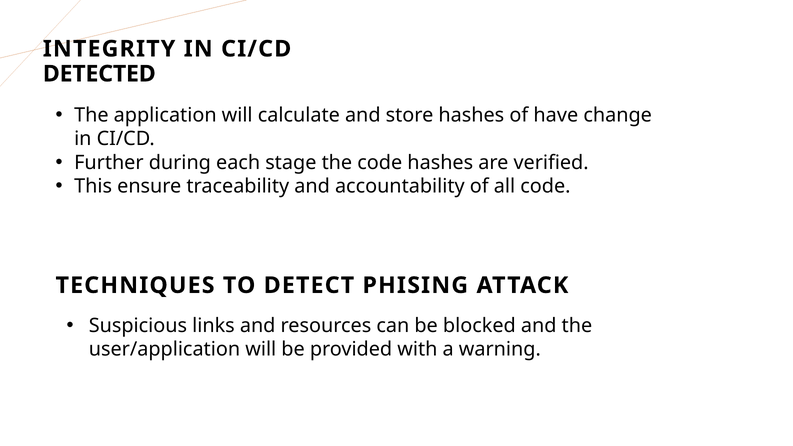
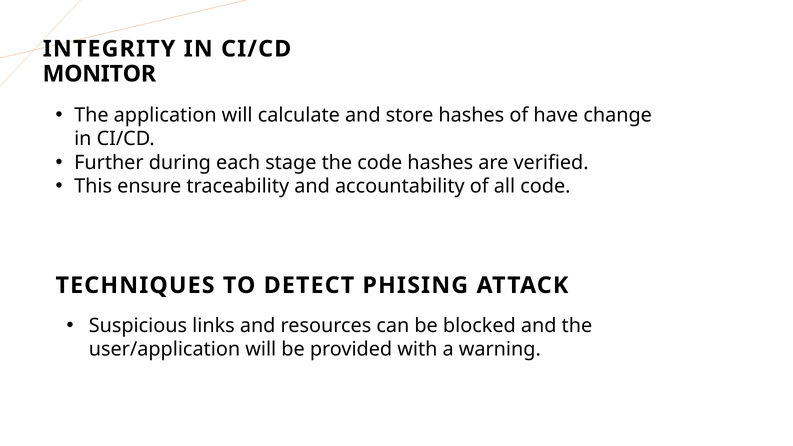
DETECTED: DETECTED -> MONITOR (99, 74)
